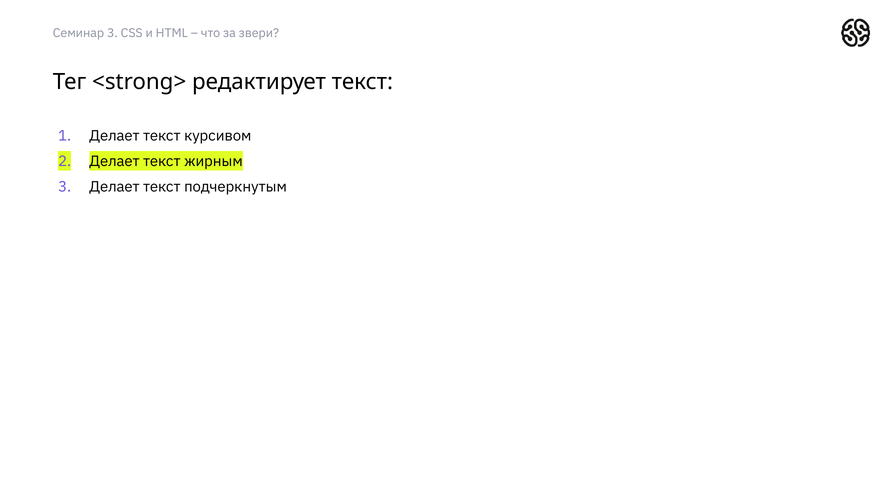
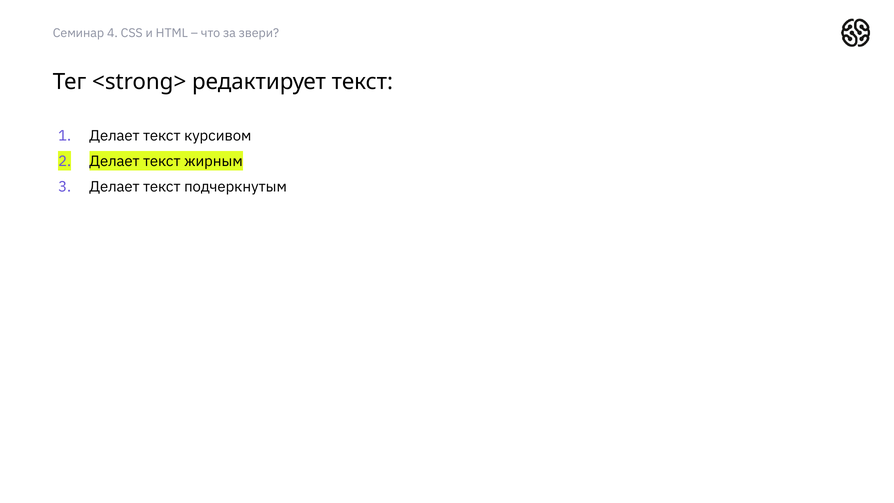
Семинар 3: 3 -> 4 (112, 33)
